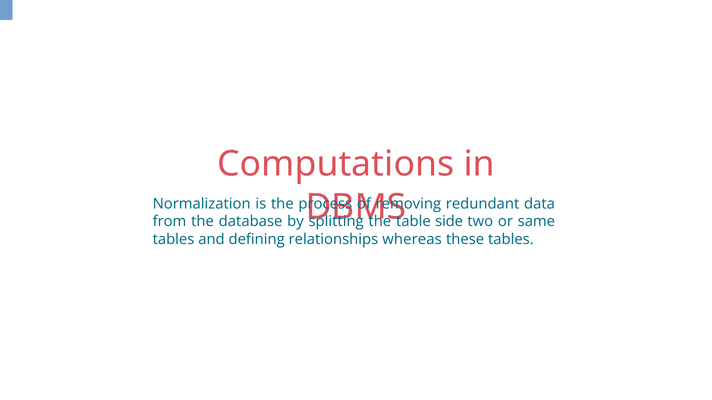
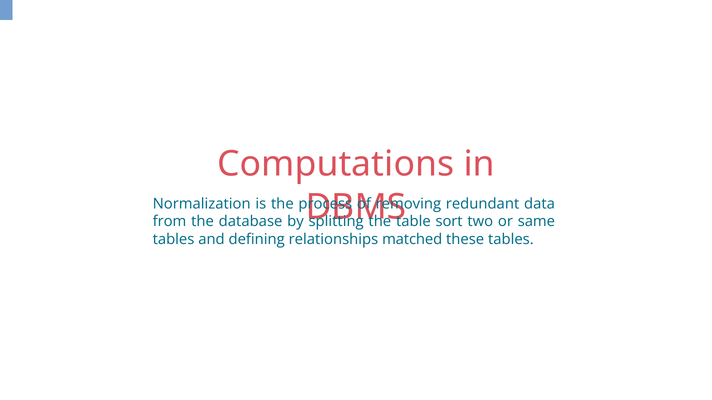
side: side -> sort (449, 222)
whereas: whereas -> matched (412, 240)
